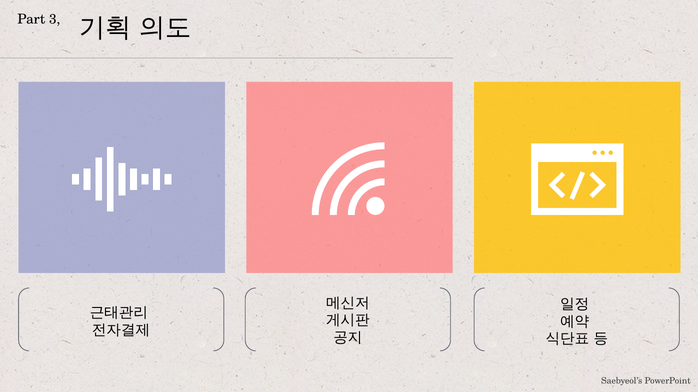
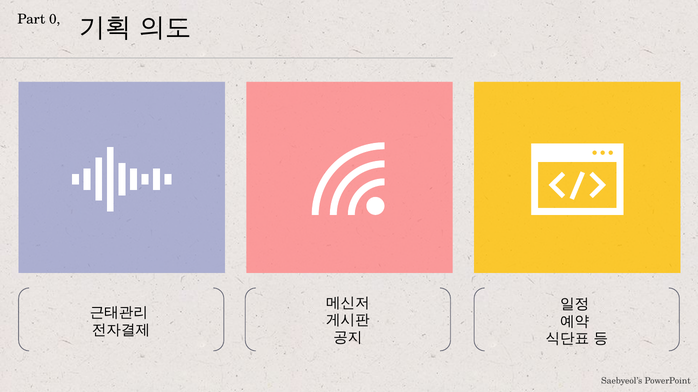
3: 3 -> 0 (55, 19)
